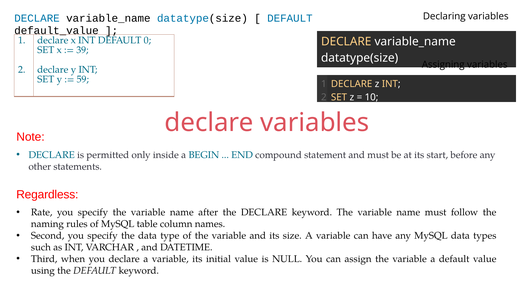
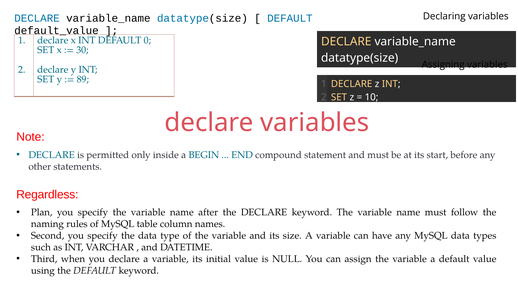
39: 39 -> 30 (82, 50)
59: 59 -> 89 (83, 79)
Rate: Rate -> Plan (42, 213)
